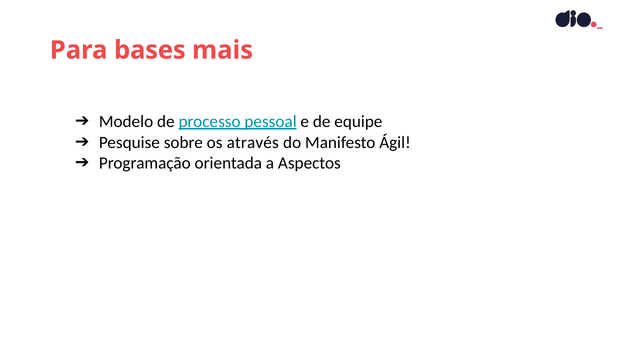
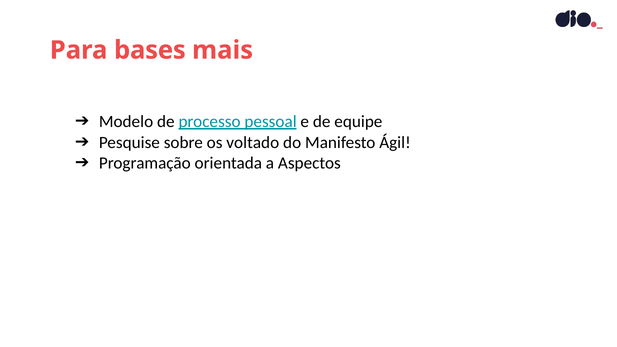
através: através -> voltado (253, 143)
